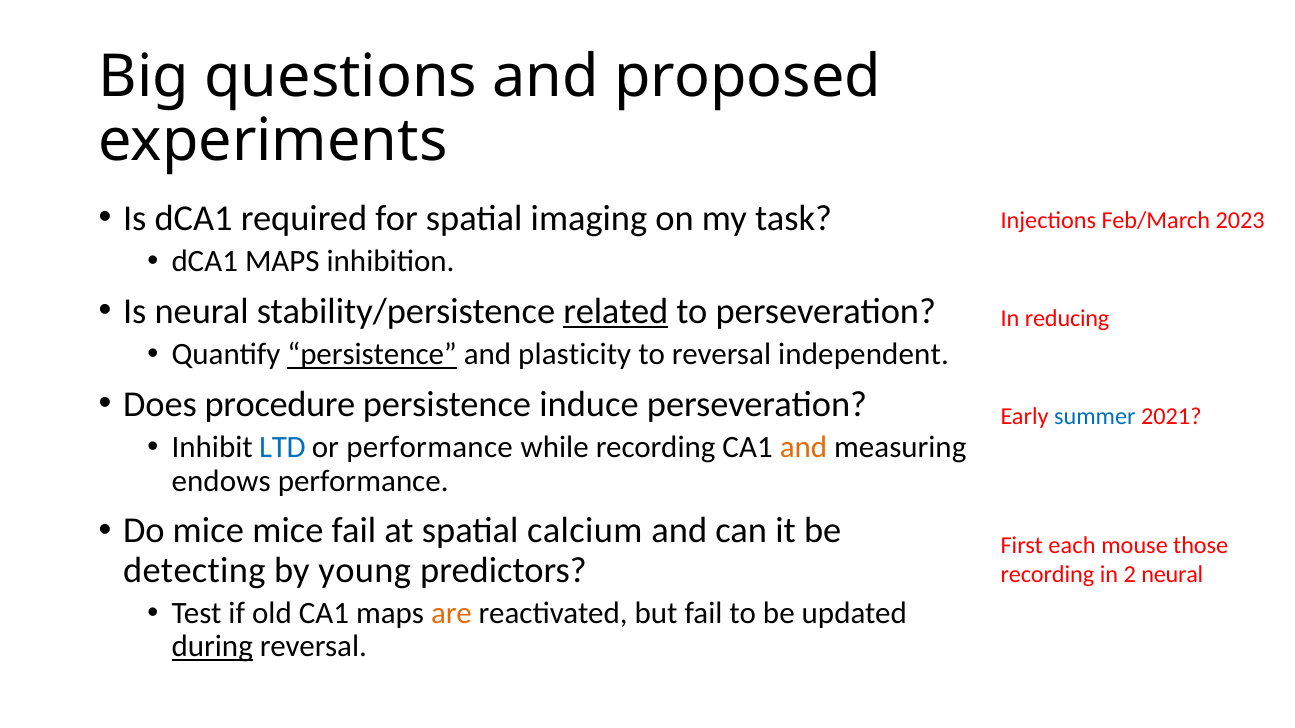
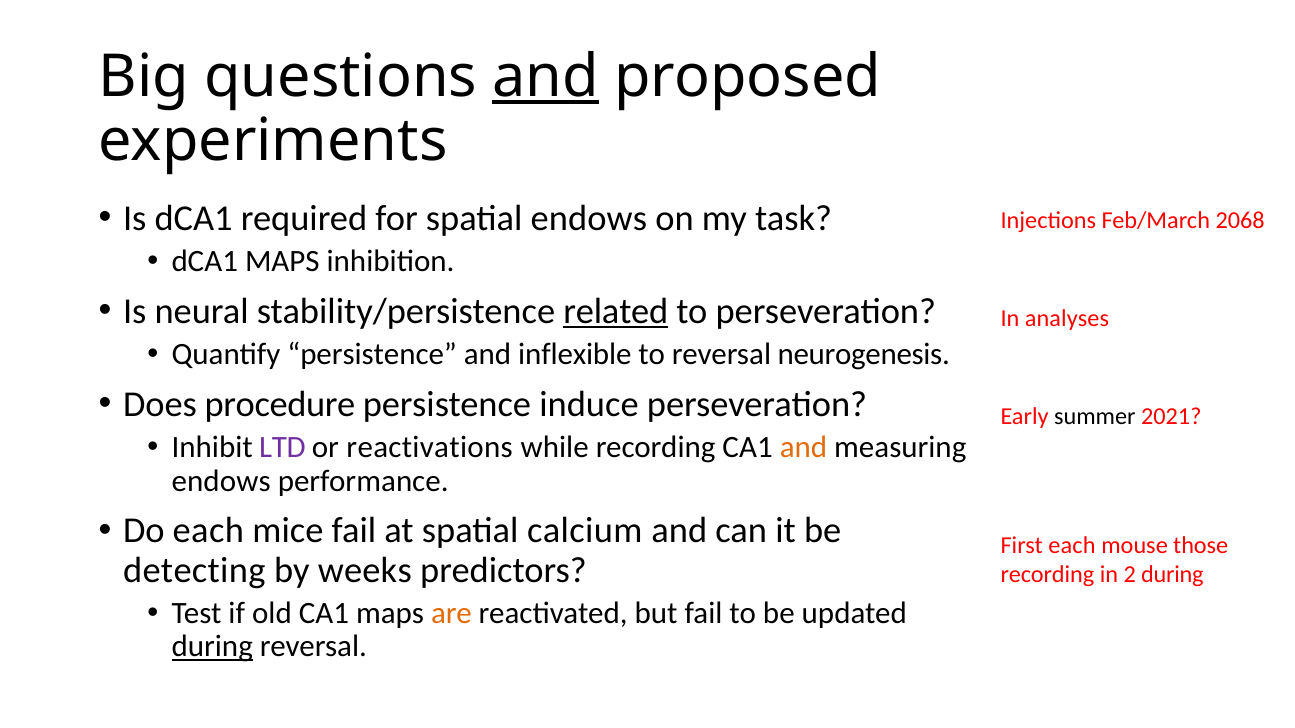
and underline: none -> present (546, 77)
spatial imaging: imaging -> endows (589, 218)
2023: 2023 -> 2068 (1240, 220)
reducing: reducing -> analyses (1067, 318)
persistence underline: present -> none (372, 355)
plasticity: plasticity -> inflexible (575, 355)
independent: independent -> neurogenesis (864, 355)
summer colour: blue -> black (1095, 416)
LTD colour: blue -> purple (282, 448)
or performance: performance -> reactivations (430, 448)
Do mice: mice -> each (208, 531)
young: young -> weeks (365, 570)
2 neural: neural -> during (1172, 575)
